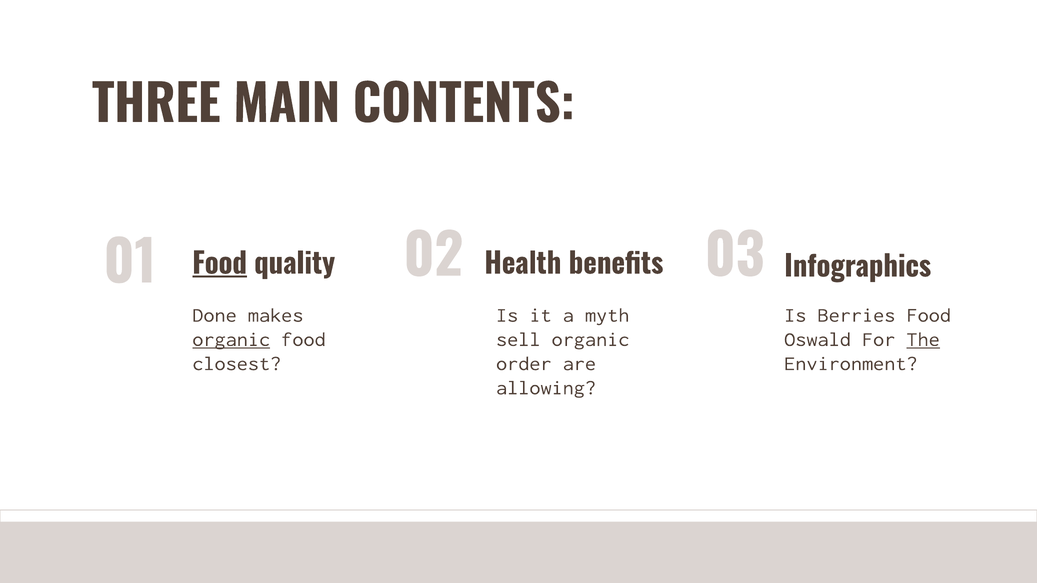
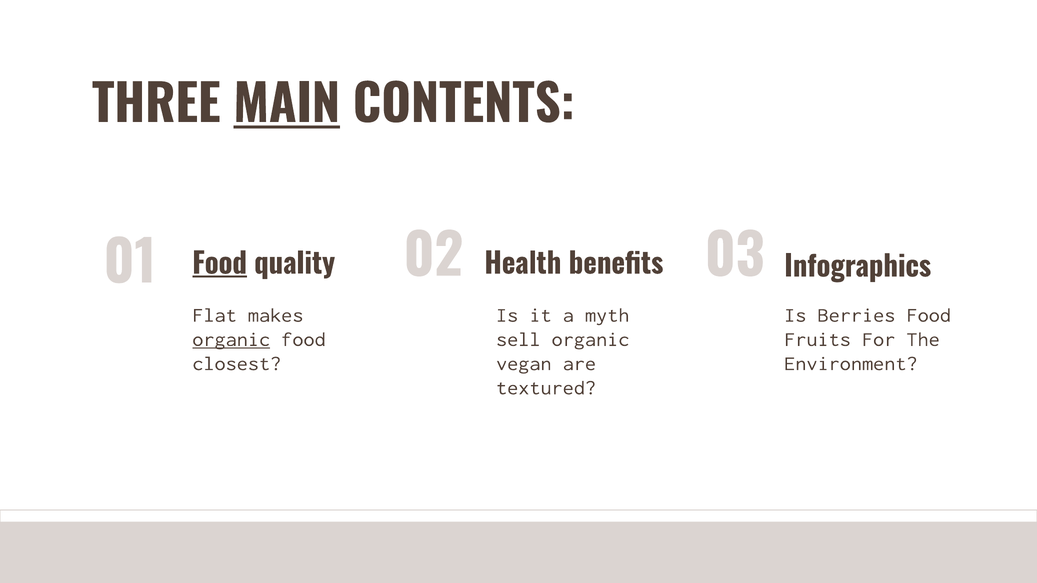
MAIN underline: none -> present (287, 105)
Done: Done -> Flat (215, 315)
Oswald: Oswald -> Fruits (818, 339)
The underline: present -> none (923, 339)
order: order -> vegan (524, 364)
allowing: allowing -> textured (546, 388)
